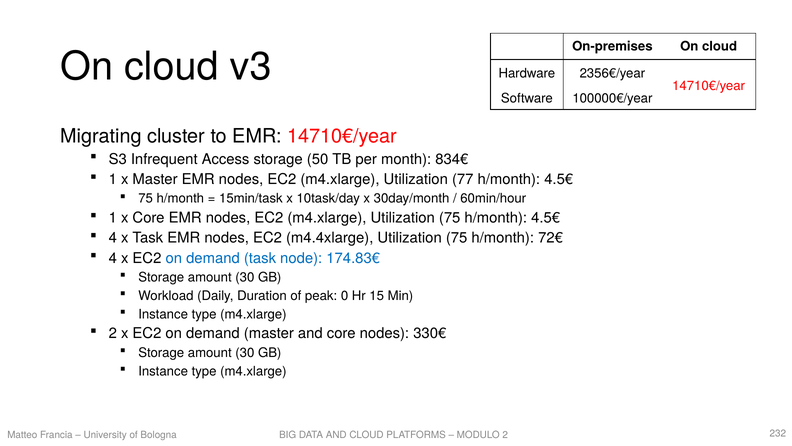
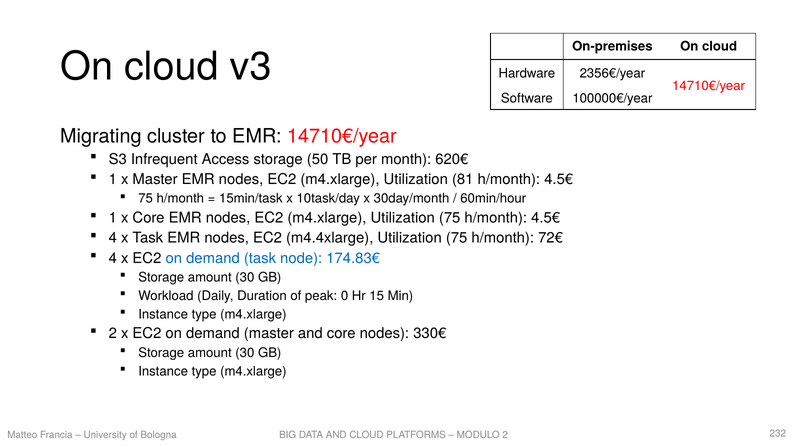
834€: 834€ -> 620€ (452, 159)
77: 77 -> 81 (463, 179)
